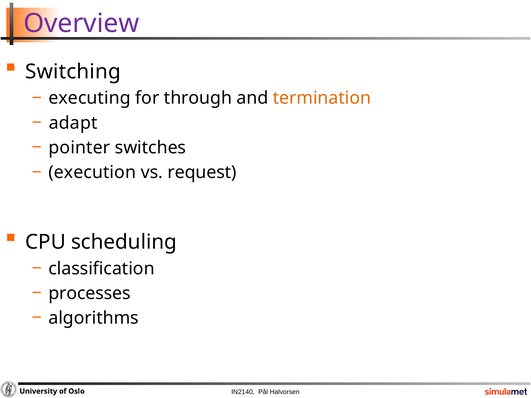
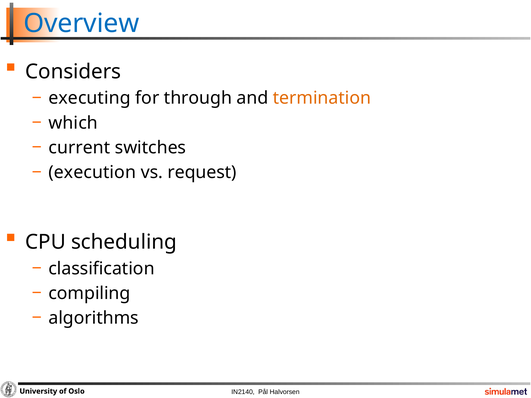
Overview colour: purple -> blue (81, 23)
Switching: Switching -> Considers (73, 72)
adapt: adapt -> which (73, 123)
pointer: pointer -> current (79, 148)
processes: processes -> compiling (89, 293)
